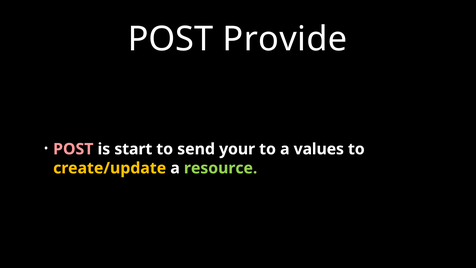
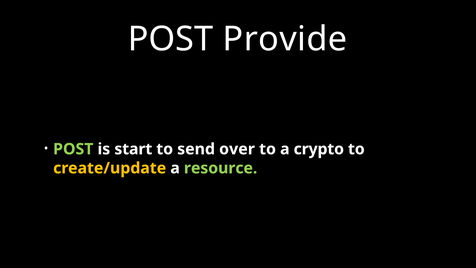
POST colour: pink -> light green (73, 149)
your: your -> over (237, 149)
values: values -> crypto (319, 149)
